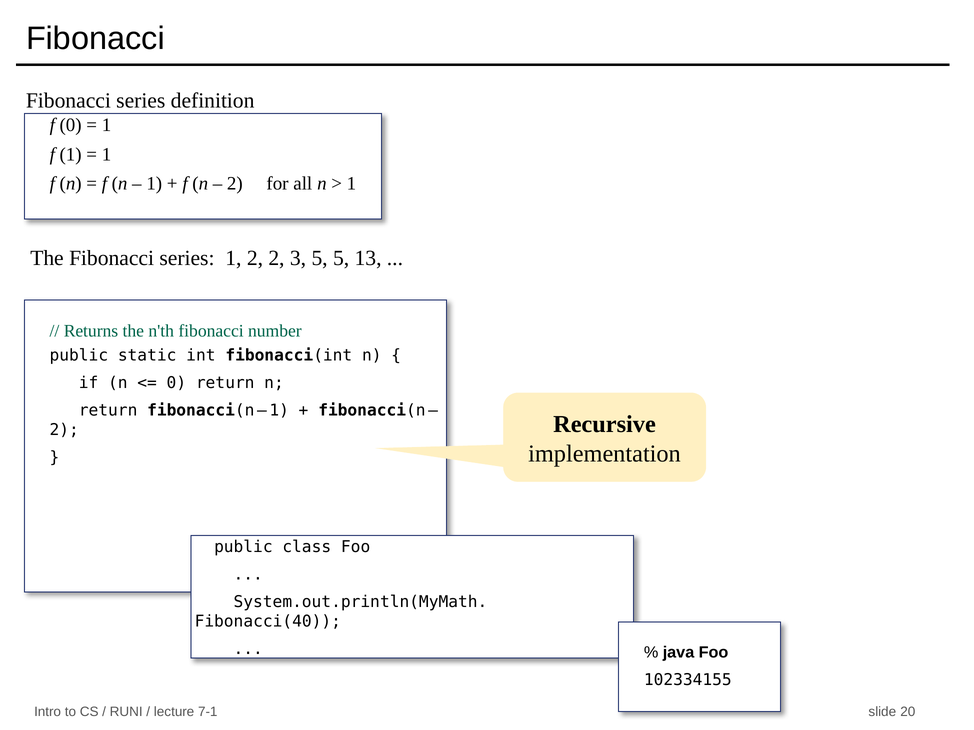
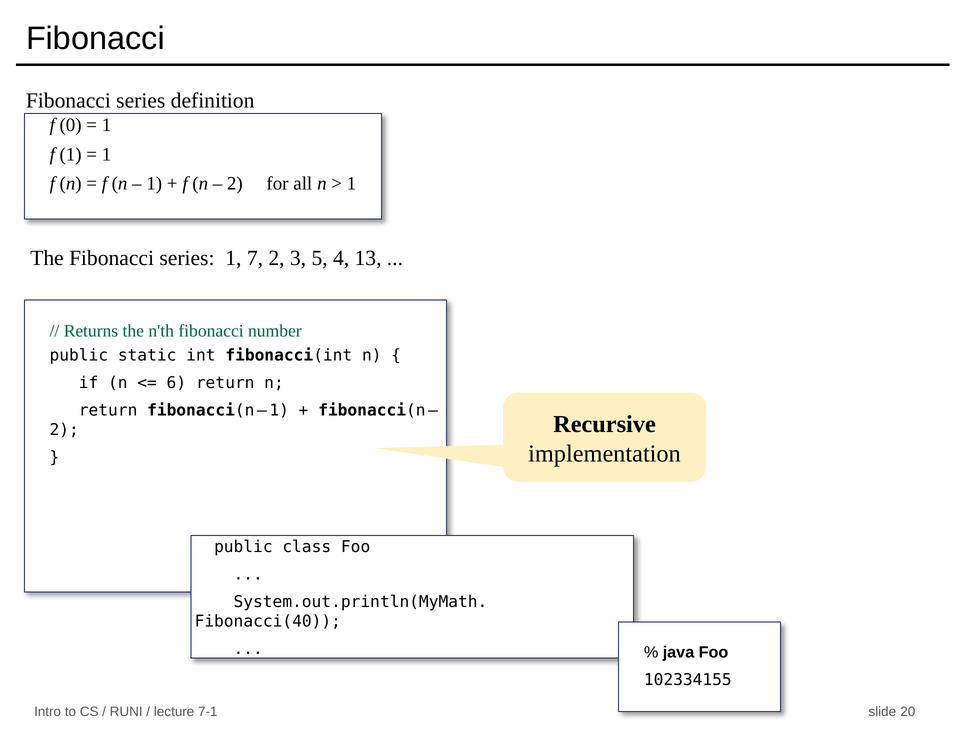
1 2: 2 -> 7 (255, 258)
5 5: 5 -> 4 (341, 258)
0: 0 -> 6 (176, 383)
